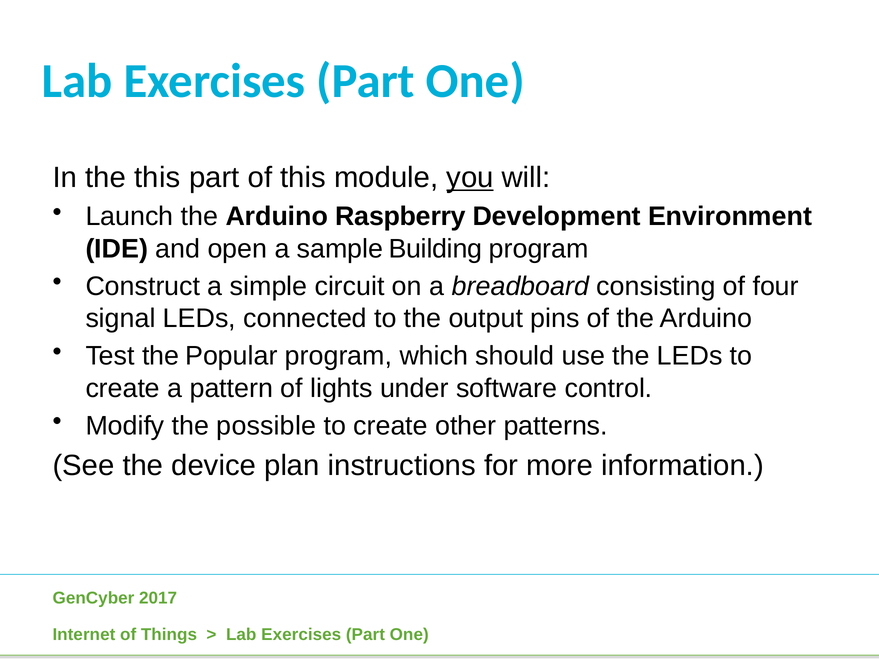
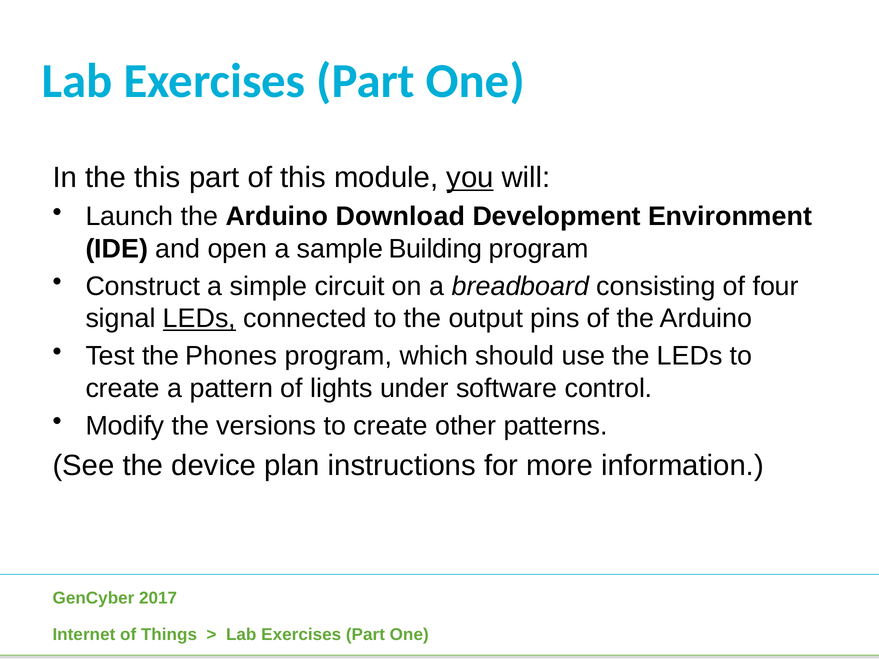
Raspberry: Raspberry -> Download (400, 217)
LEDs underline: none -> present (199, 319)
Popular: Popular -> Phones (231, 356)
possible: possible -> versions (266, 426)
